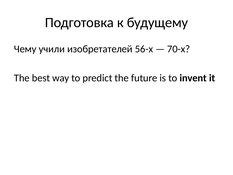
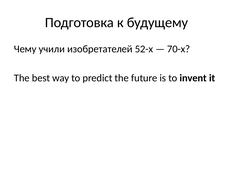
56-х: 56-х -> 52-х (144, 49)
